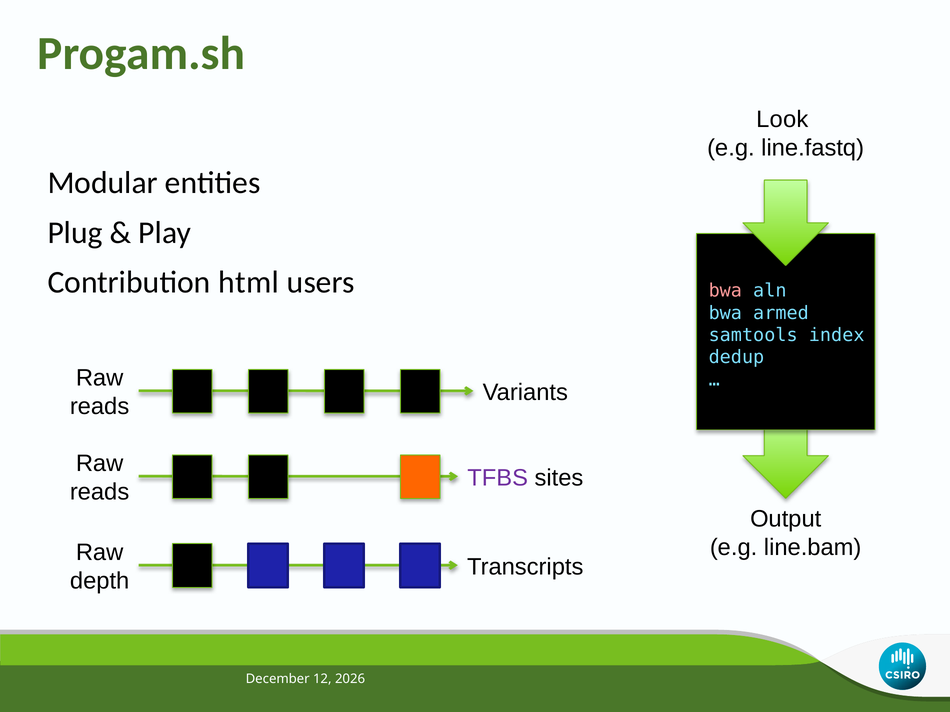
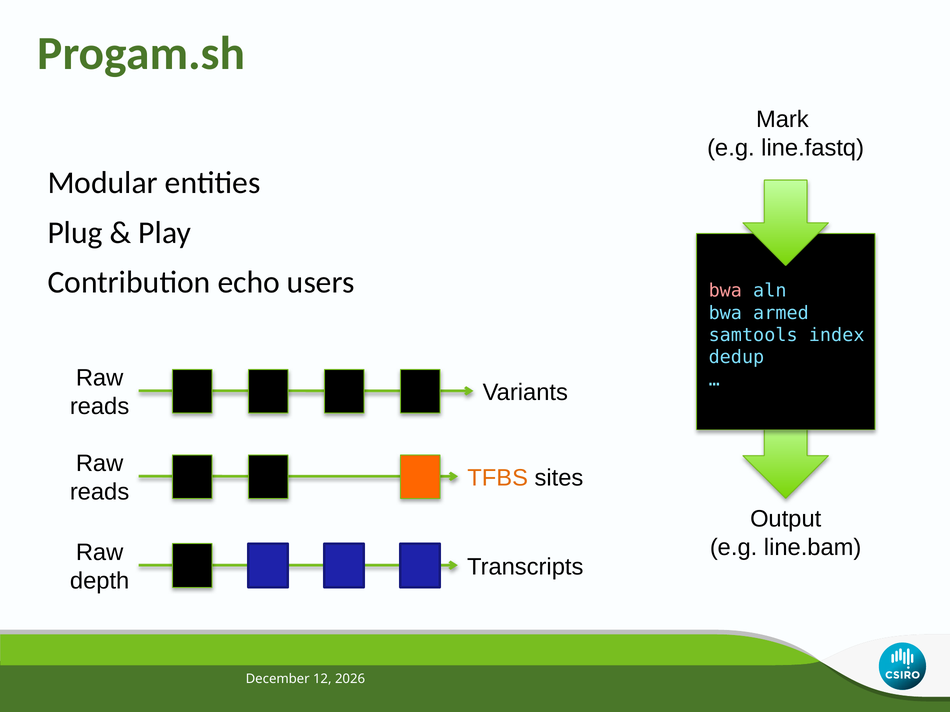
Look: Look -> Mark (782, 120)
html: html -> echo (249, 282)
TFBS colour: purple -> orange (498, 478)
